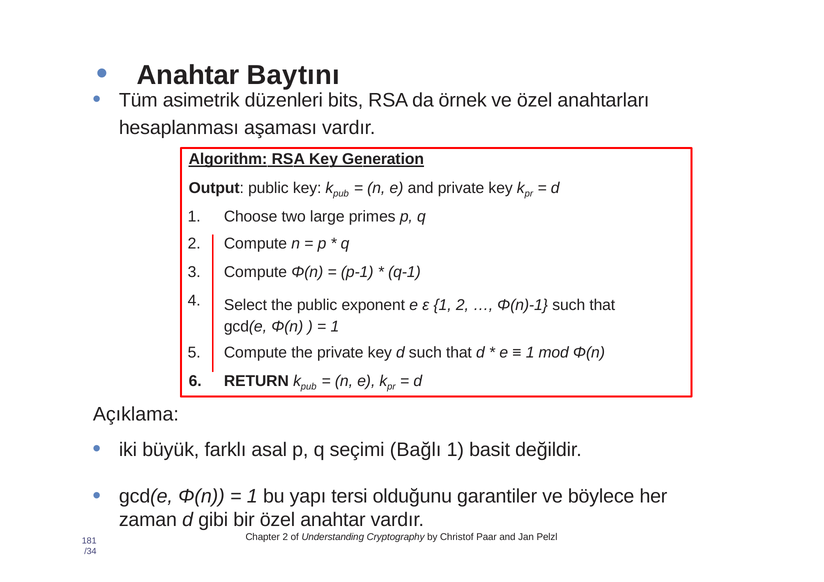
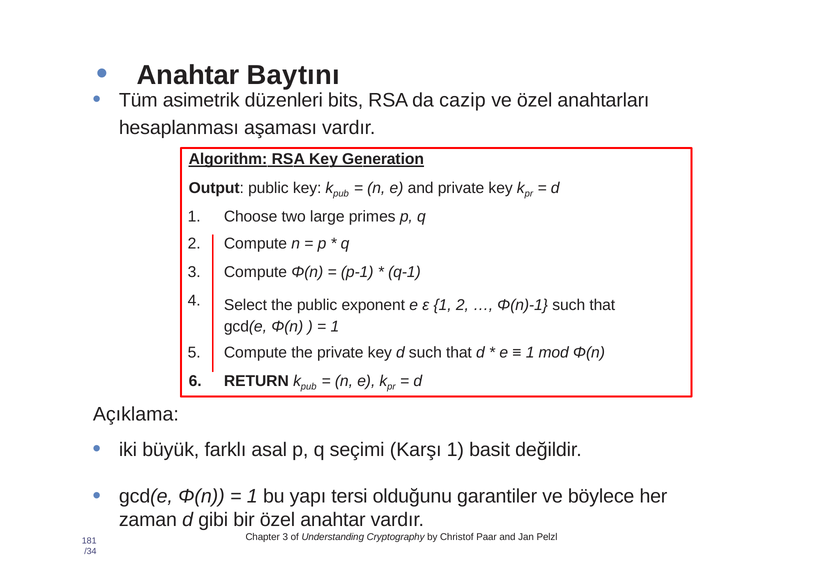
örnek: örnek -> cazip (462, 100)
Bağlı: Bağlı -> Karşı (416, 450)
Chapter 2: 2 -> 3 (285, 537)
